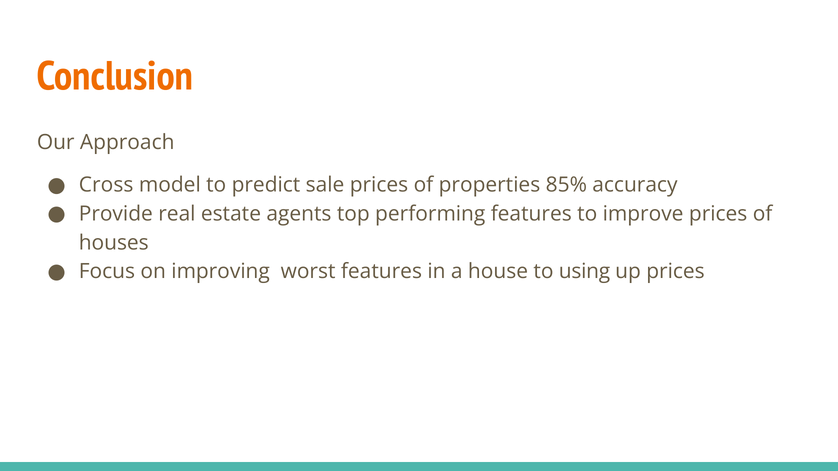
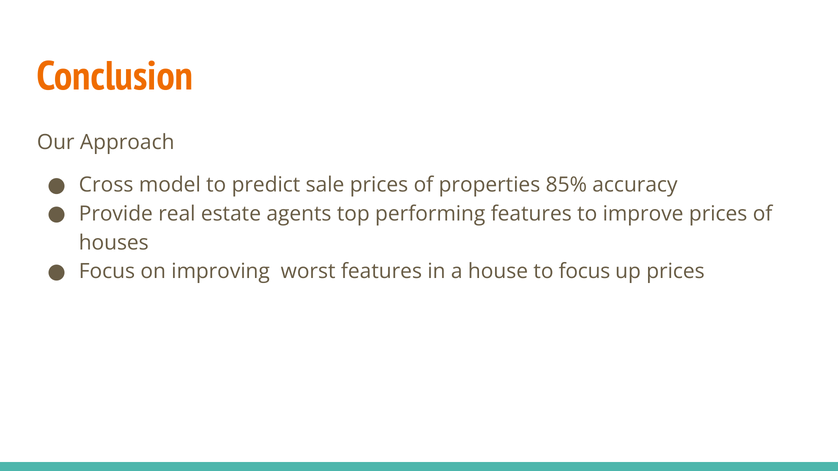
to using: using -> focus (584, 272)
